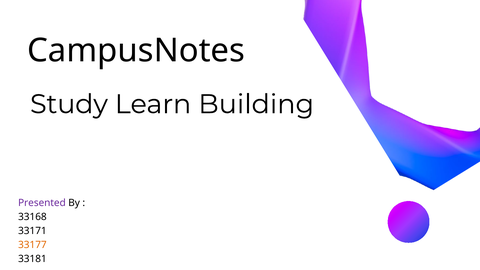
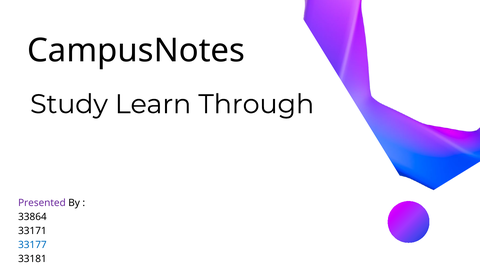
Building: Building -> Through (256, 104)
33168: 33168 -> 33864 (32, 217)
33177 colour: orange -> blue (32, 245)
